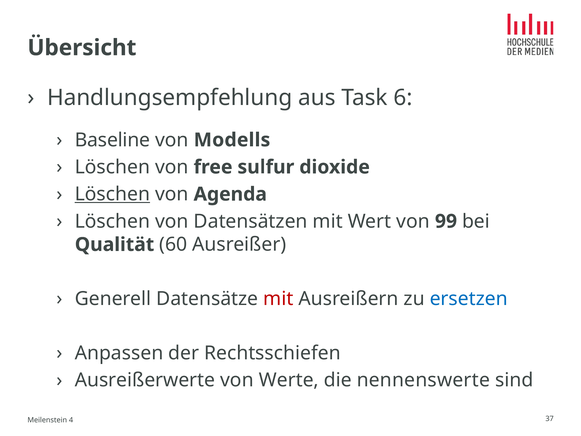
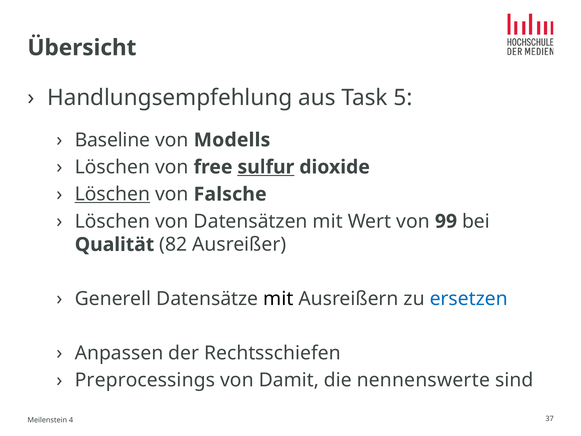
6: 6 -> 5 (403, 97)
sulfur underline: none -> present (266, 167)
Agenda: Agenda -> Falsche (230, 194)
60: 60 -> 82 (173, 244)
mit colour: red -> black (278, 299)
Ausreißerwerte: Ausreißerwerte -> Preprocessings (145, 380)
Werte: Werte -> Damit (289, 380)
